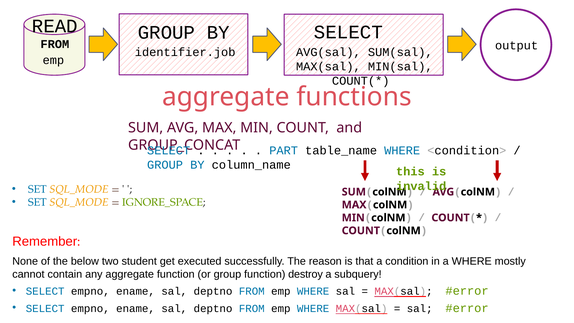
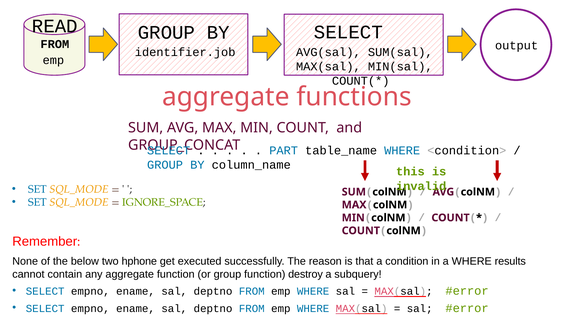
student: student -> hphone (139, 261)
mostly: mostly -> results (510, 261)
